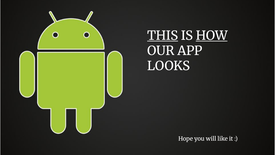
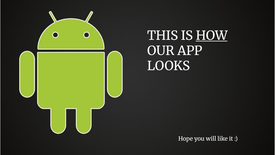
THIS underline: present -> none (163, 36)
